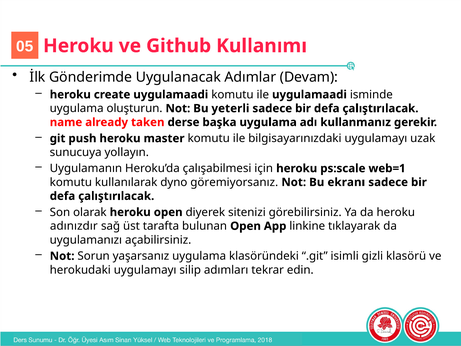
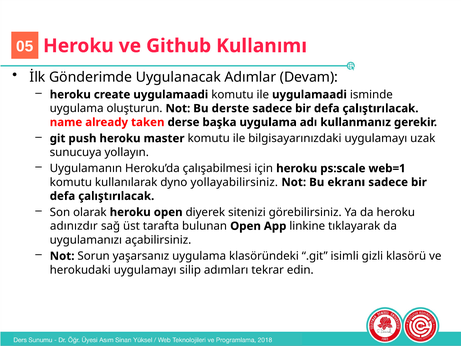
yeterli: yeterli -> derste (230, 108)
göremiyorsanız: göremiyorsanız -> yollayabilirsiniz (234, 182)
